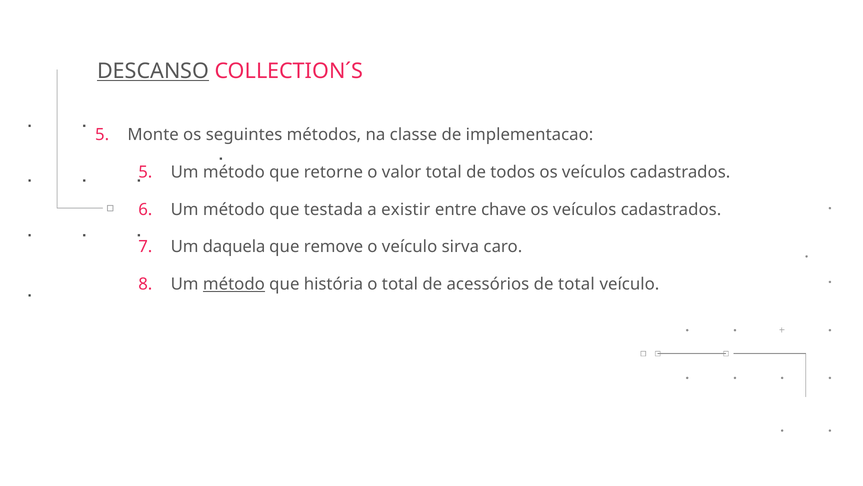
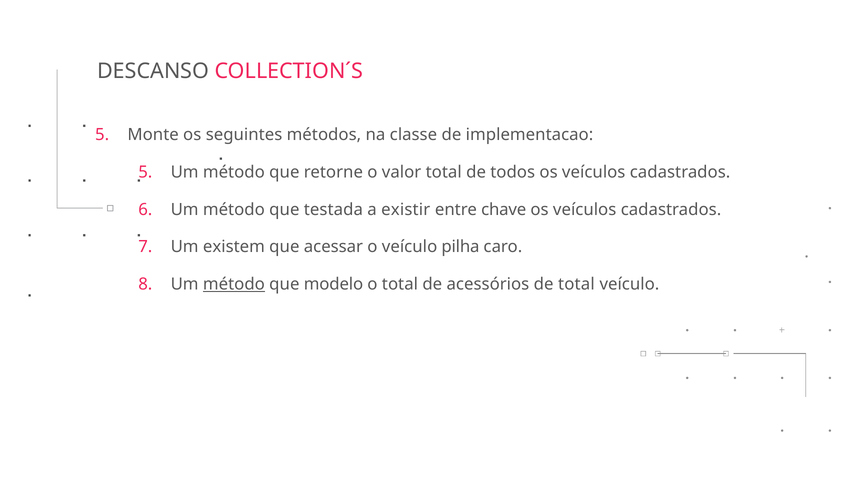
DESCANSO underline: present -> none (153, 71)
daquela: daquela -> existem (234, 247)
remove: remove -> acessar (333, 247)
sirva: sirva -> pilha (460, 247)
história: história -> modelo (334, 284)
